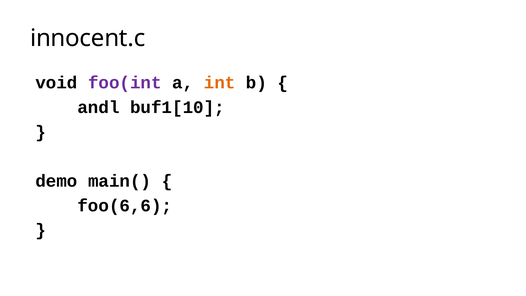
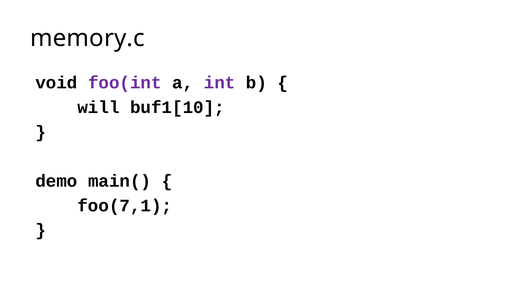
innocent.c: innocent.c -> memory.c (87, 38)
int colour: orange -> purple (220, 83)
andl: andl -> will (98, 107)
foo(6,6: foo(6,6 -> foo(7,1 (125, 206)
